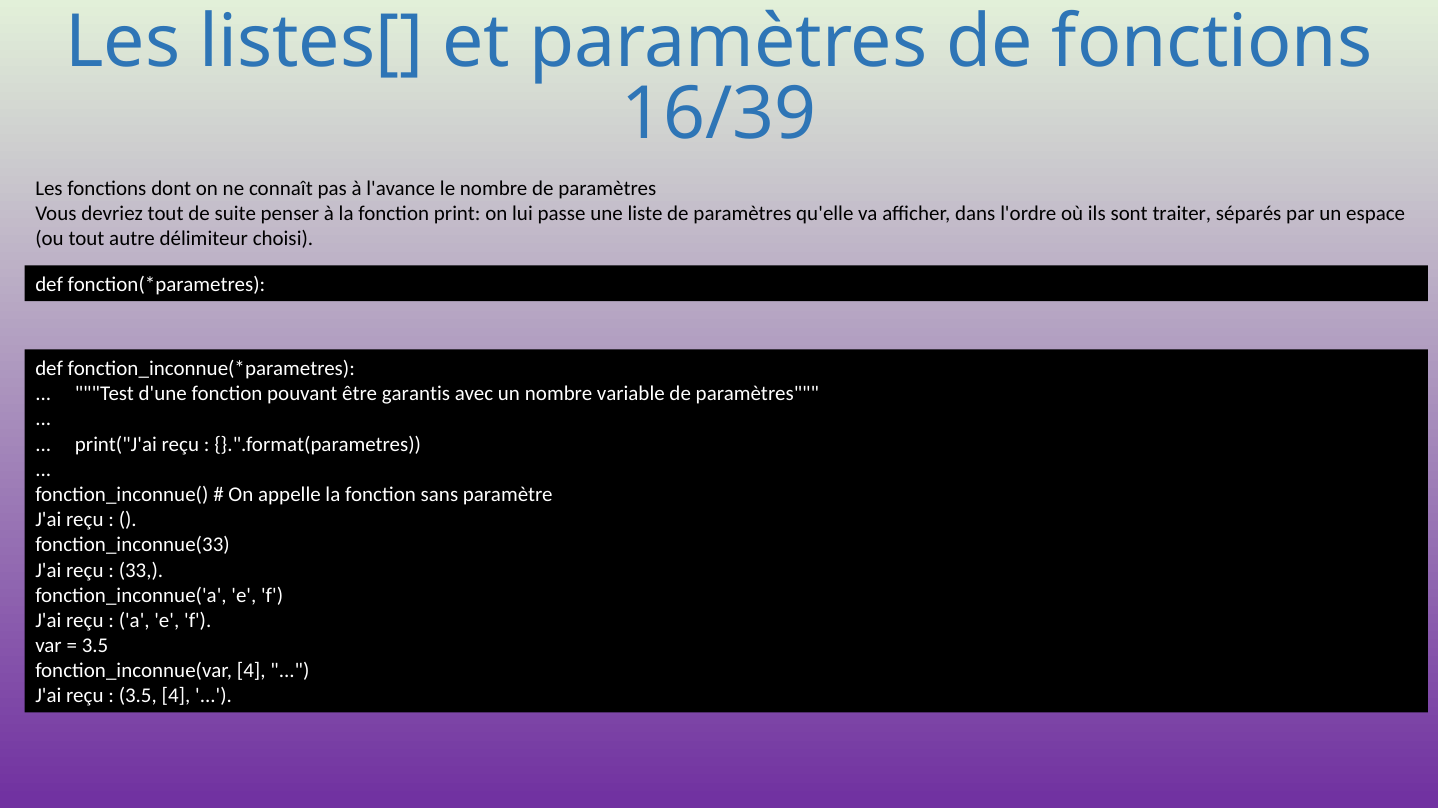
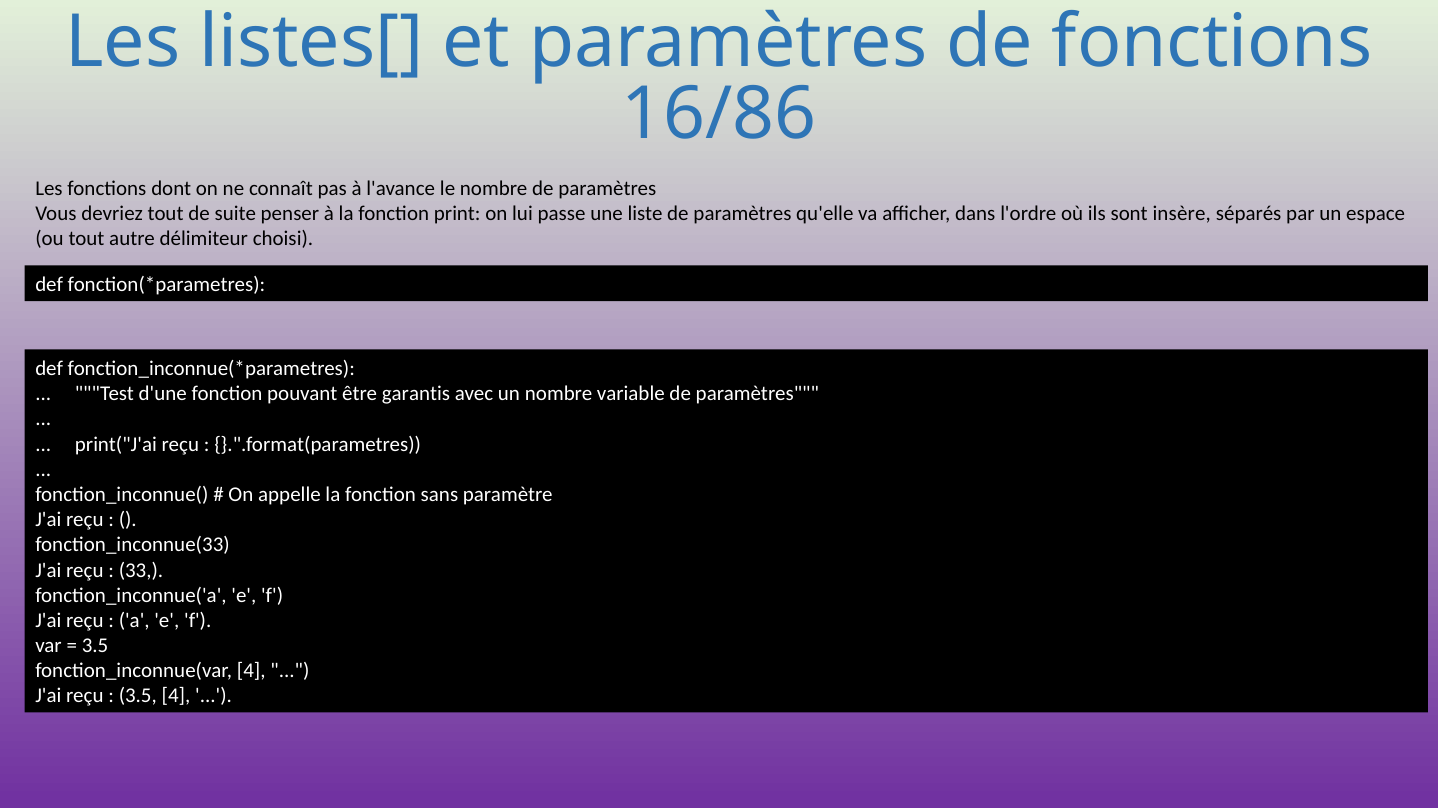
16/39: 16/39 -> 16/86 (719, 114)
traiter: traiter -> insère (1182, 213)
